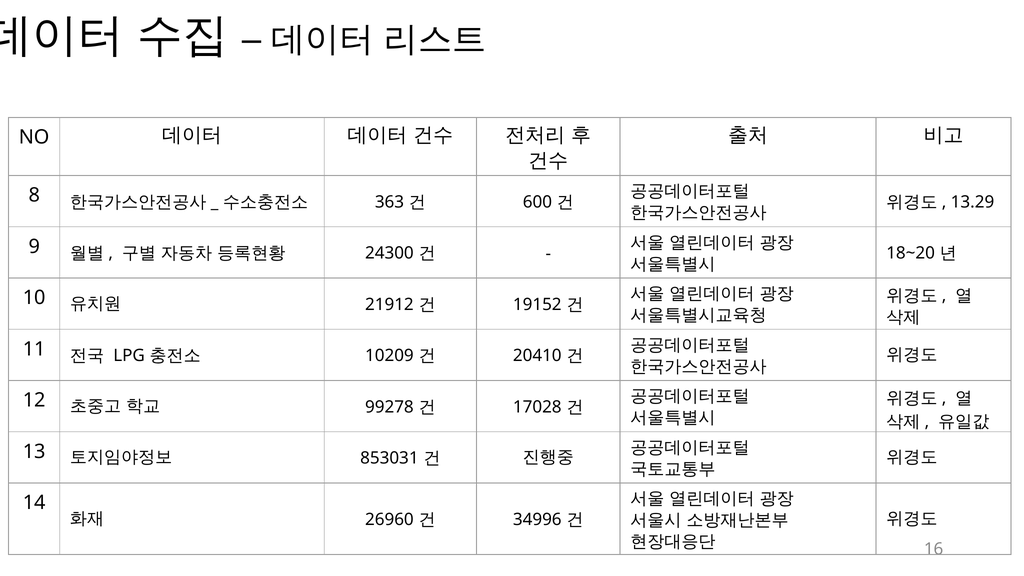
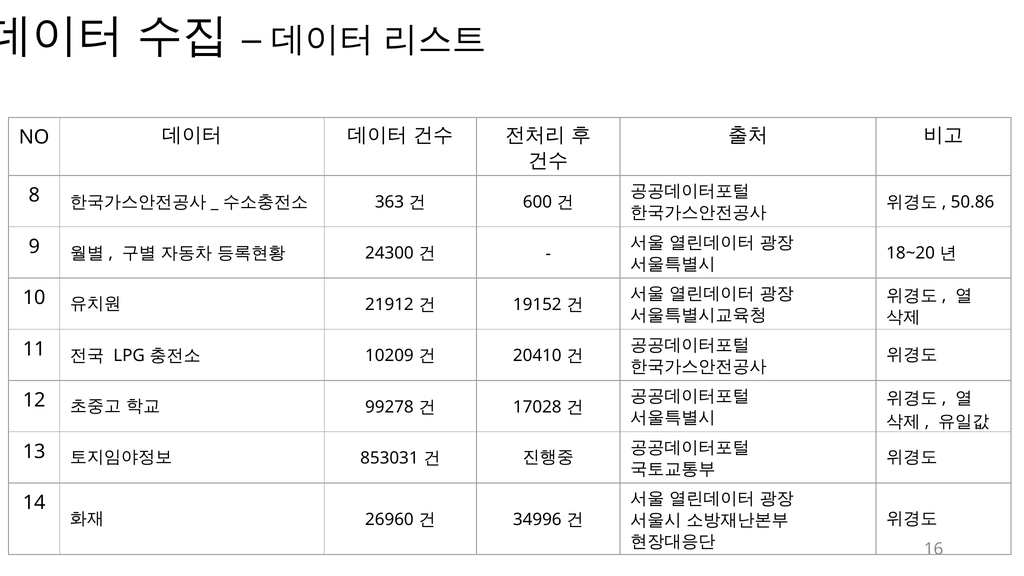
13.29: 13.29 -> 50.86 (972, 202)
